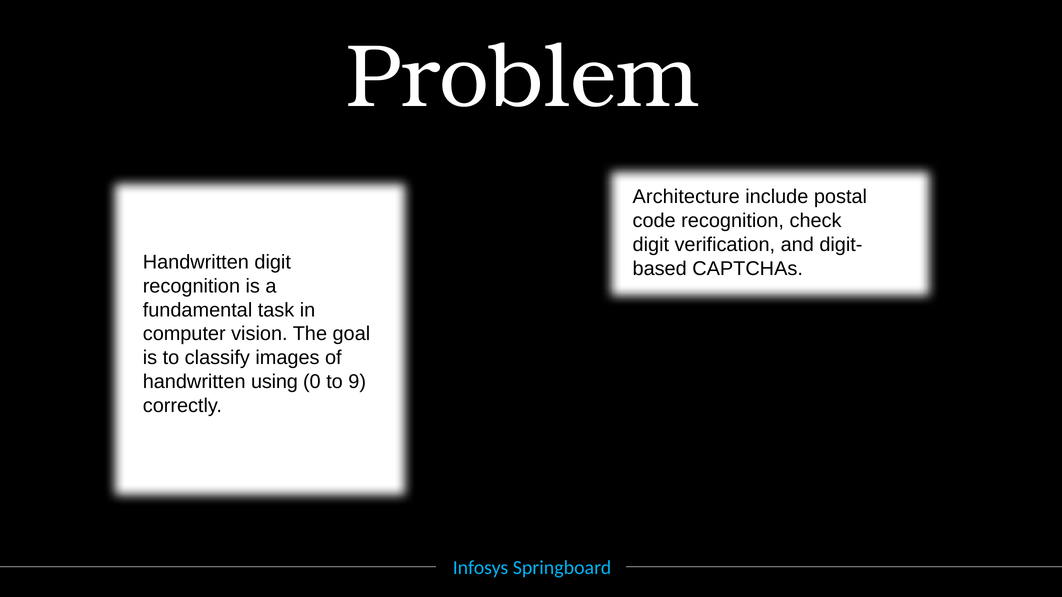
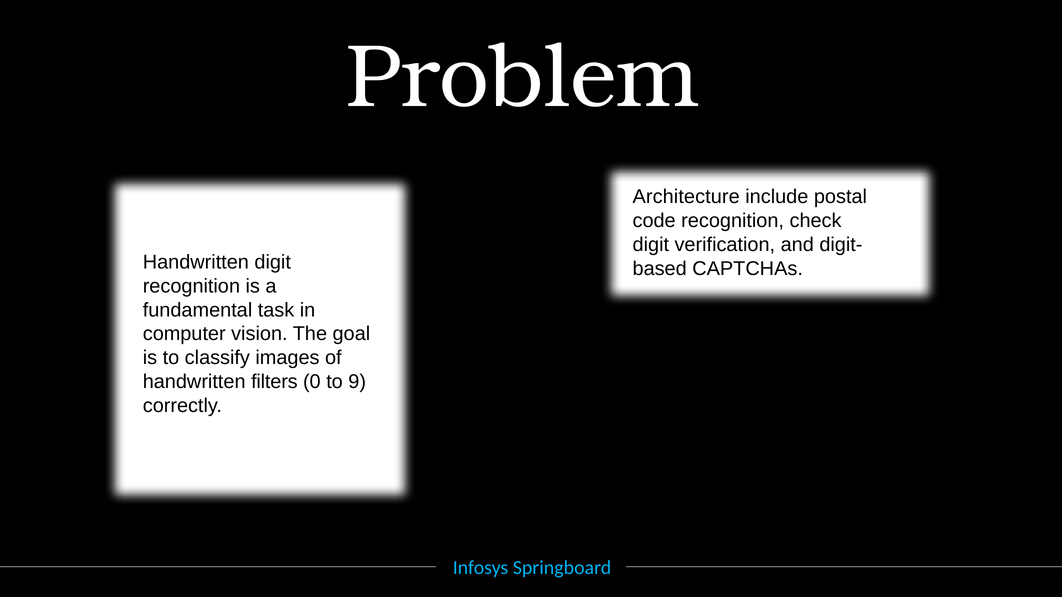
using: using -> filters (274, 382)
